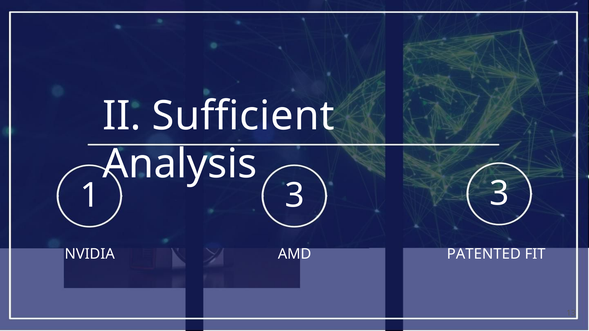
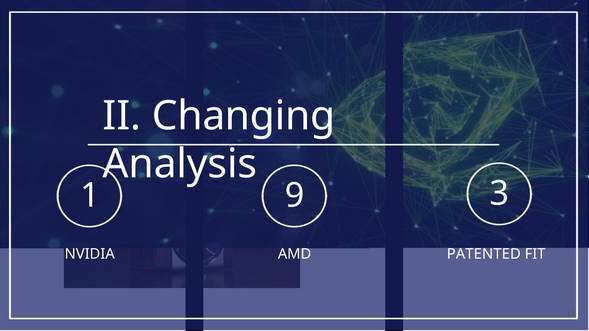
Suﬃcient: Suﬃcient -> Changing (244, 116)
1 3: 3 -> 9 (295, 196)
